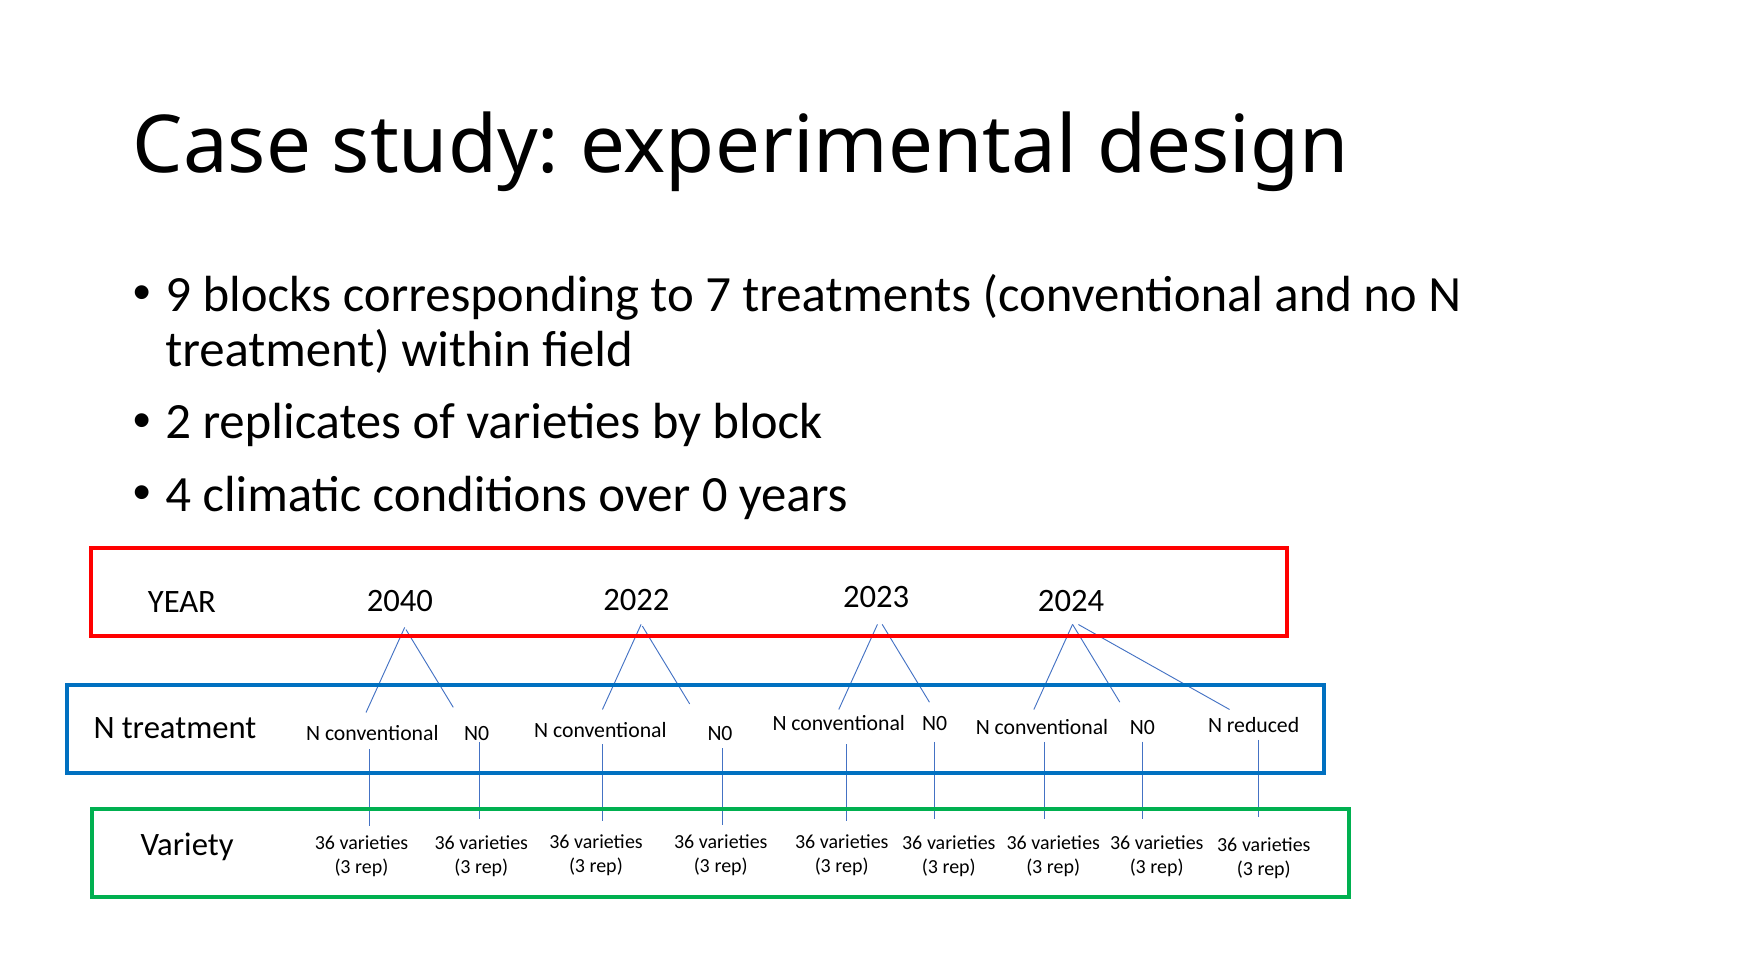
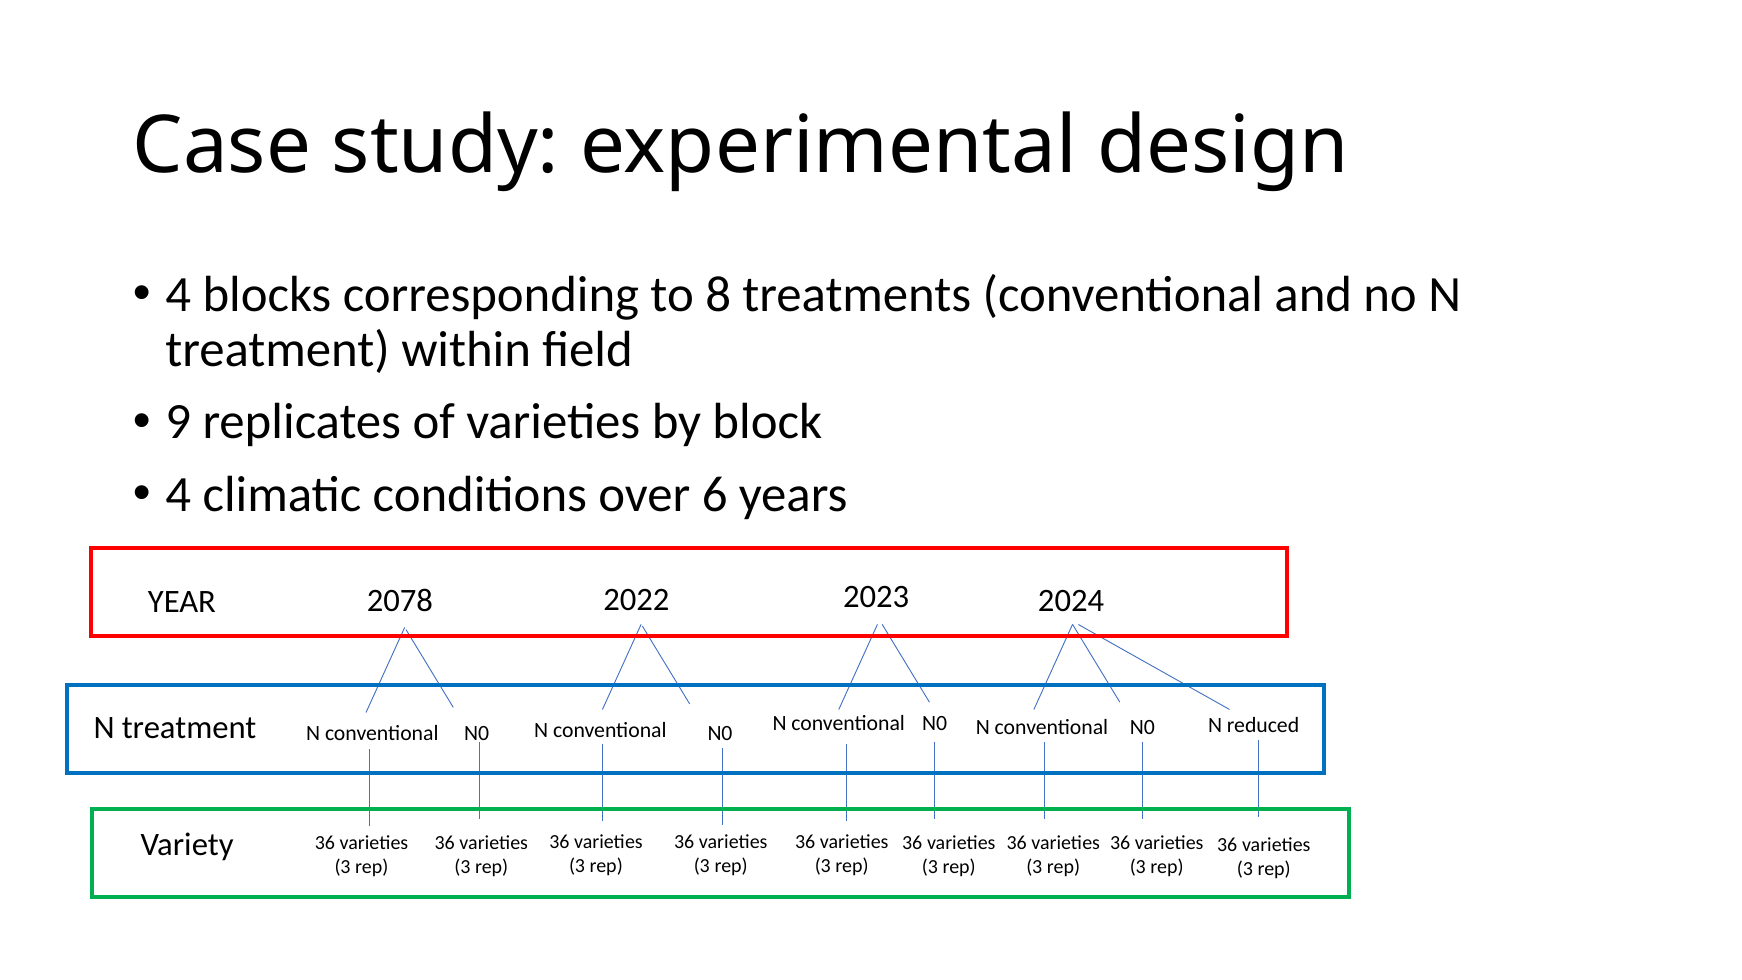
9: 9 -> 4 (178, 294)
7: 7 -> 8 (718, 294)
2: 2 -> 9 (178, 422)
0: 0 -> 6 (715, 495)
2040: 2040 -> 2078 (400, 601)
